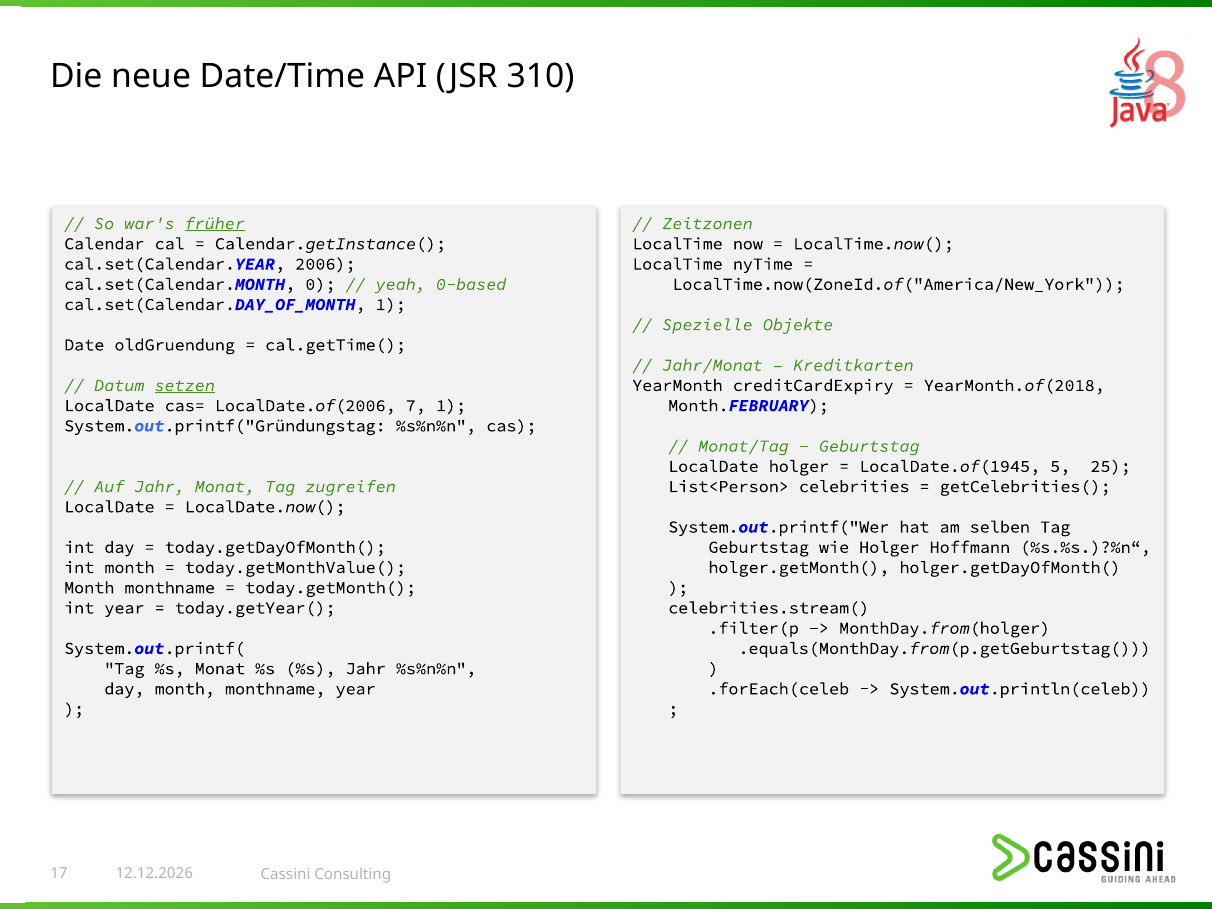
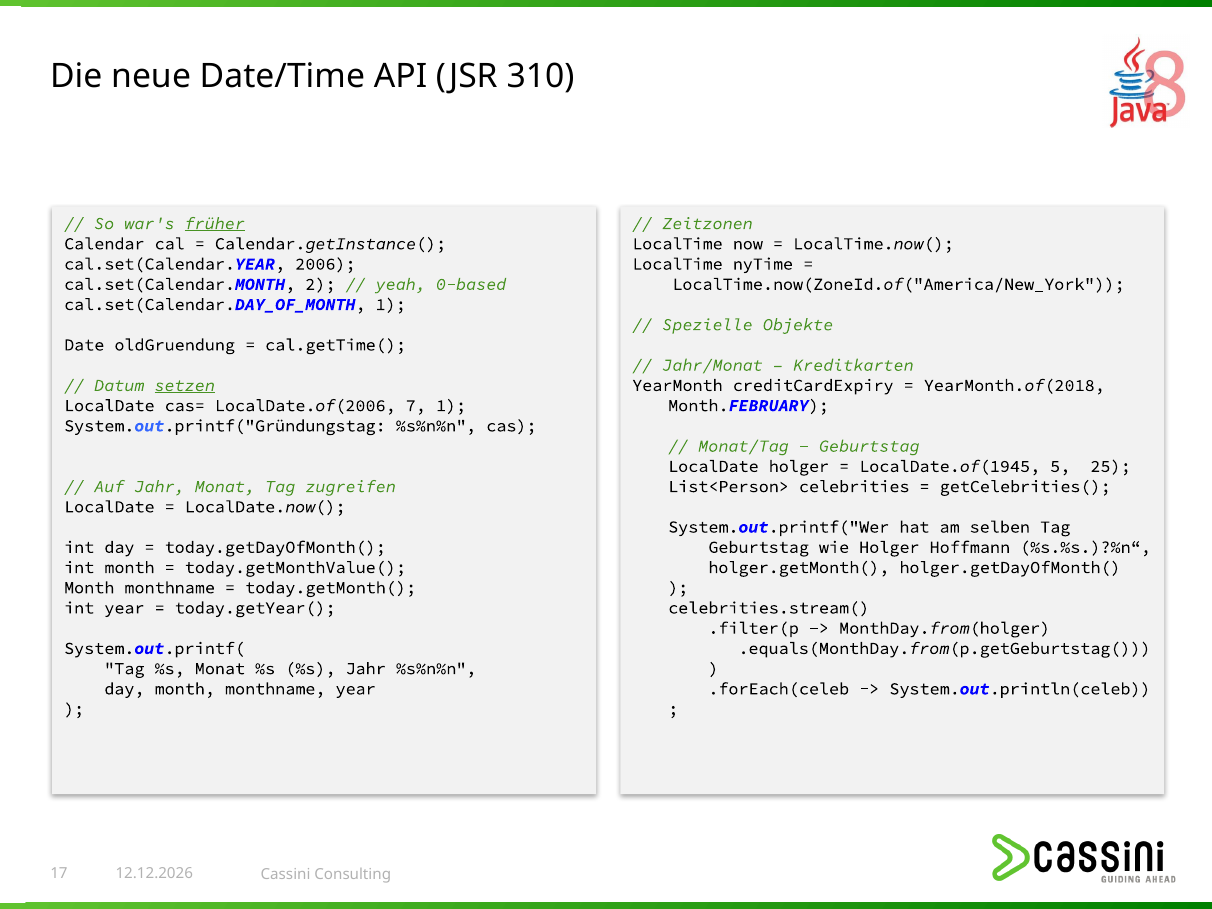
0: 0 -> 2 (320, 284)
